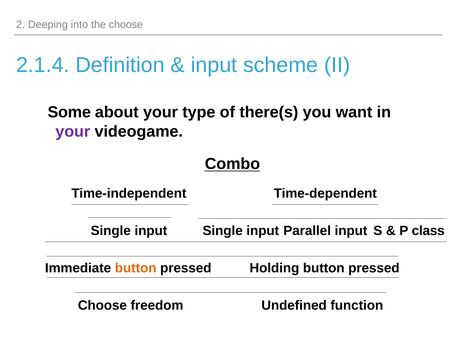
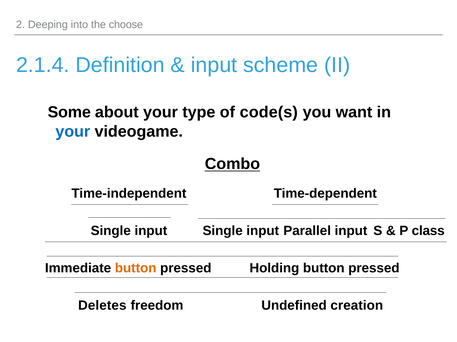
there(s: there(s -> code(s (269, 113)
your colour: purple -> blue (73, 132)
Choose: Choose -> Deletes (102, 306)
function: function -> creation (357, 306)
